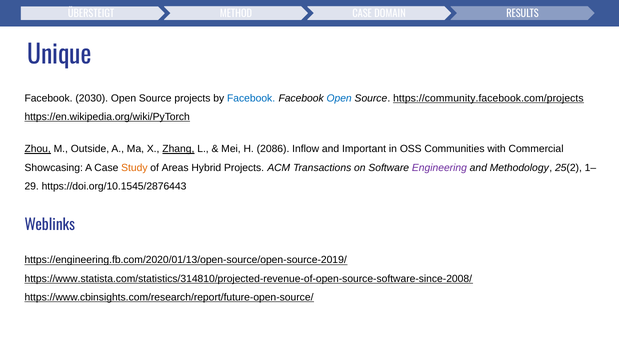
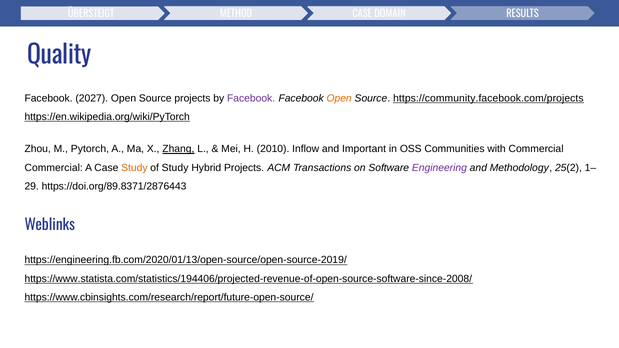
Unique: Unique -> Quality (59, 56)
2030: 2030 -> 2027 (92, 98)
Facebook colour: blue -> purple (251, 98)
Open colour: blue -> orange (339, 98)
Zhou underline: present -> none (38, 149)
Outside: Outside -> Pytorch (90, 149)
2086: 2086 -> 2010 (273, 149)
Showcasing: Showcasing -> Commercial (54, 168)
of Areas: Areas -> Study (175, 168)
https://doi.org/10.1545/2876443: https://doi.org/10.1545/2876443 -> https://doi.org/89.8371/2876443 (114, 186)
https://www.statista.com/statistics/314810/projected-revenue-of-open-source-software-since-2008/: https://www.statista.com/statistics/314810/projected-revenue-of-open-source-software-since-2008/ -> https://www.statista.com/statistics/194406/projected-revenue-of-open-source-software-since-2008/ (248, 279)
